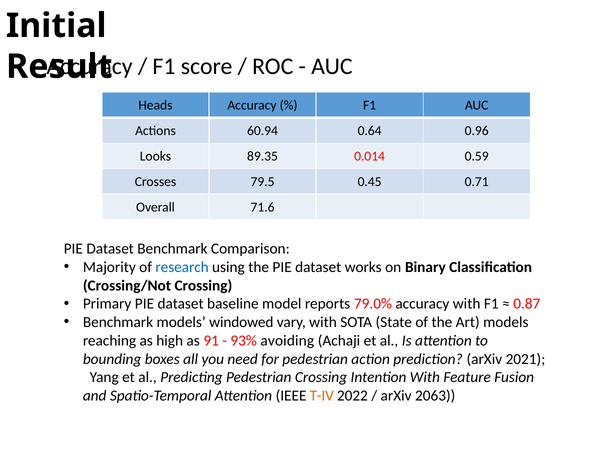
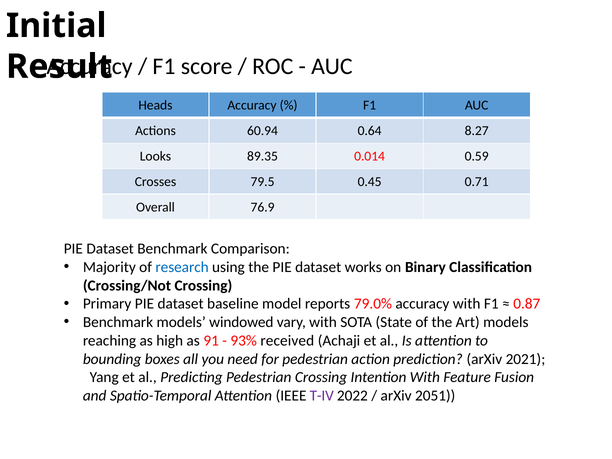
0.96: 0.96 -> 8.27 (477, 131)
71.6: 71.6 -> 76.9 (263, 207)
avoiding: avoiding -> received (287, 341)
T-IV colour: orange -> purple (322, 396)
2063: 2063 -> 2051 (435, 396)
